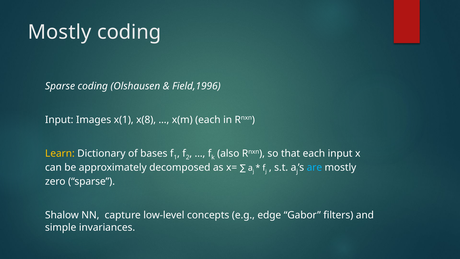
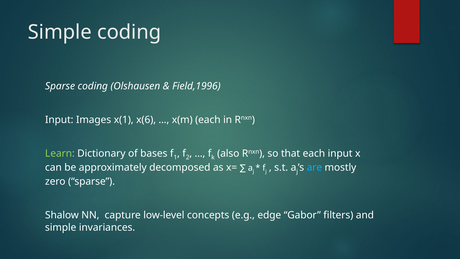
Mostly: Mostly -> Simple (60, 32)
x(8: x(8 -> x(6 (146, 120)
Learn colour: yellow -> light green (60, 153)
